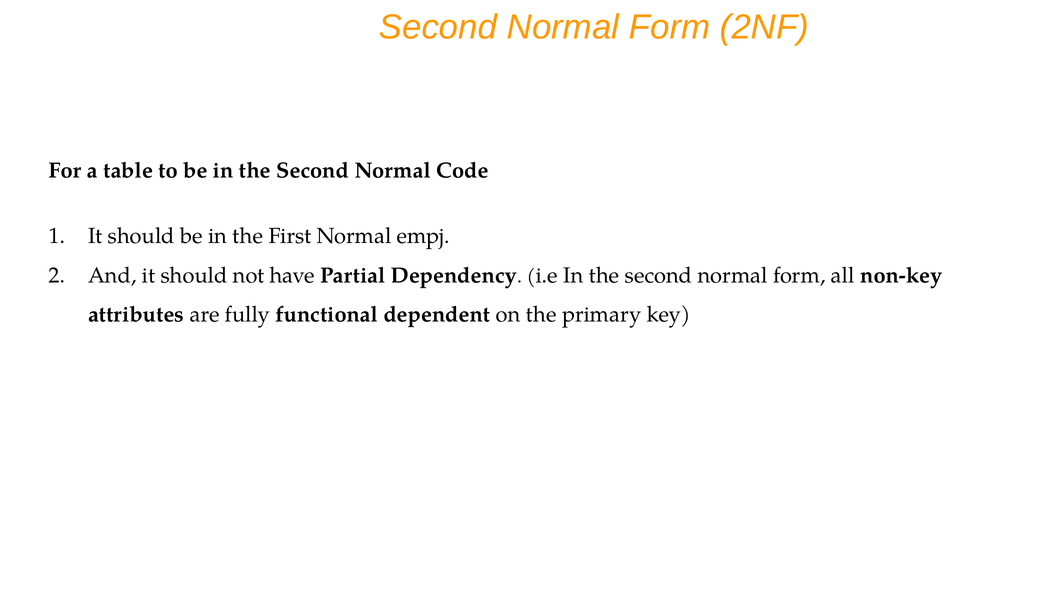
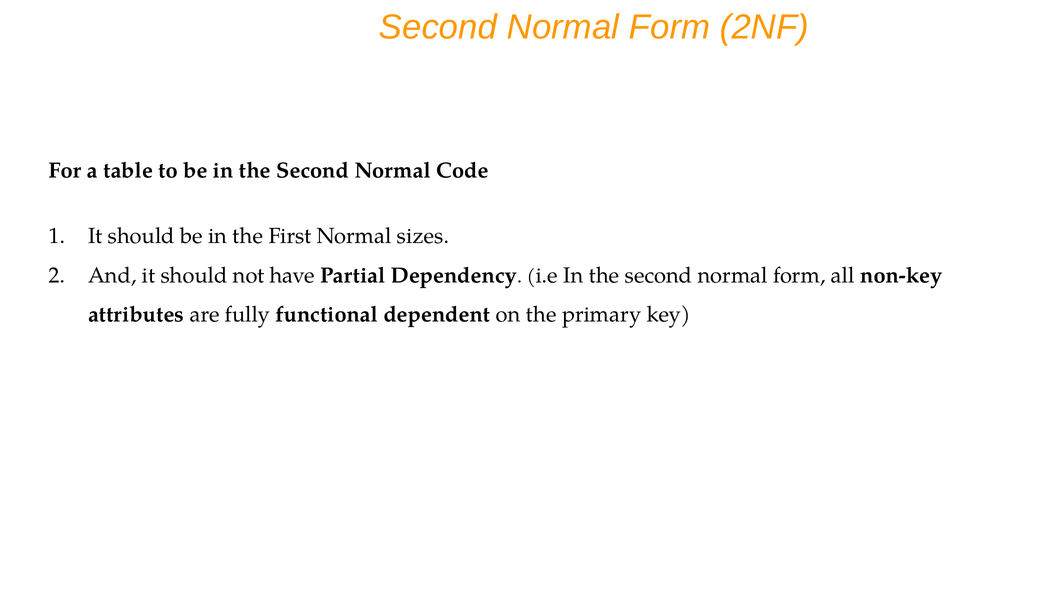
empj: empj -> sizes (423, 236)
